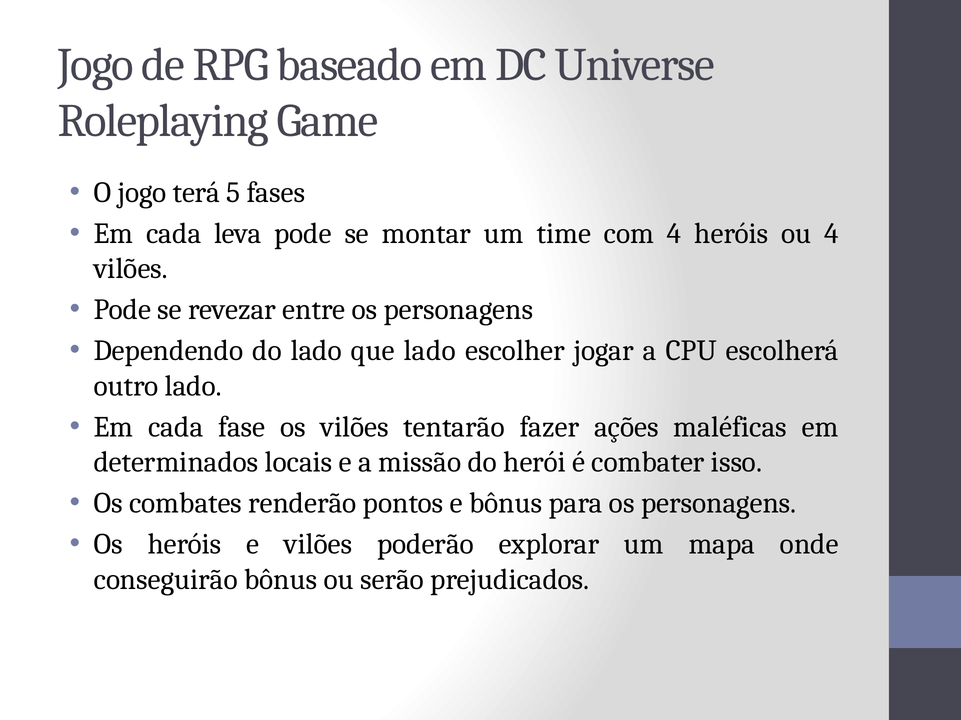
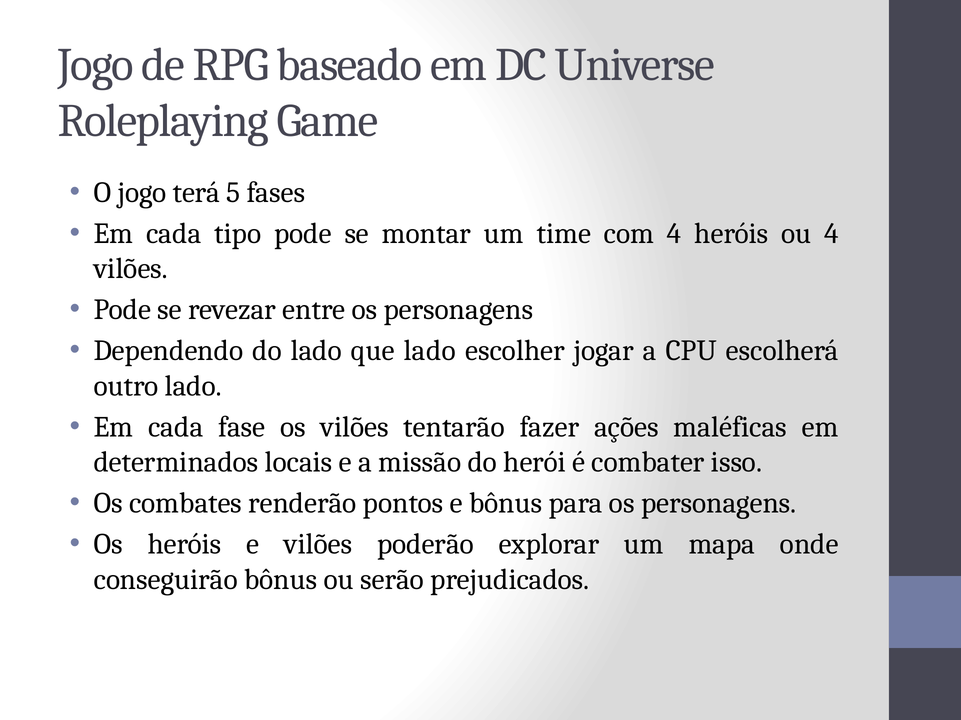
leva: leva -> tipo (238, 234)
